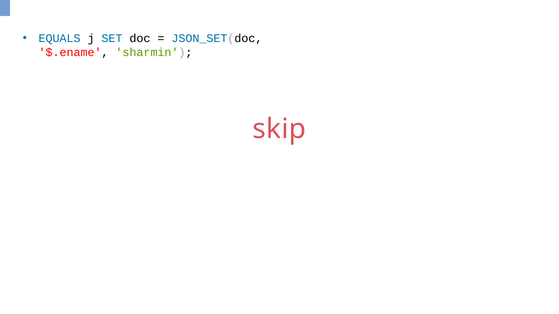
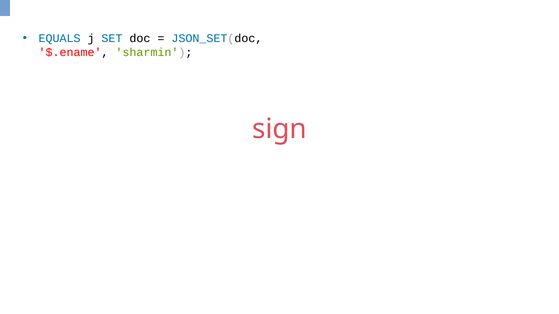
skip: skip -> sign (280, 129)
